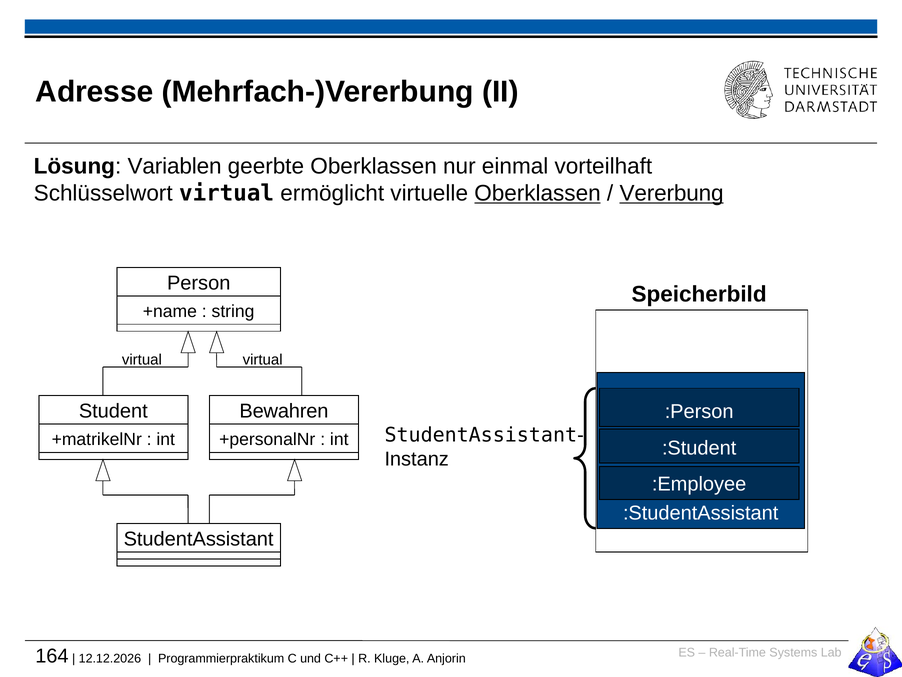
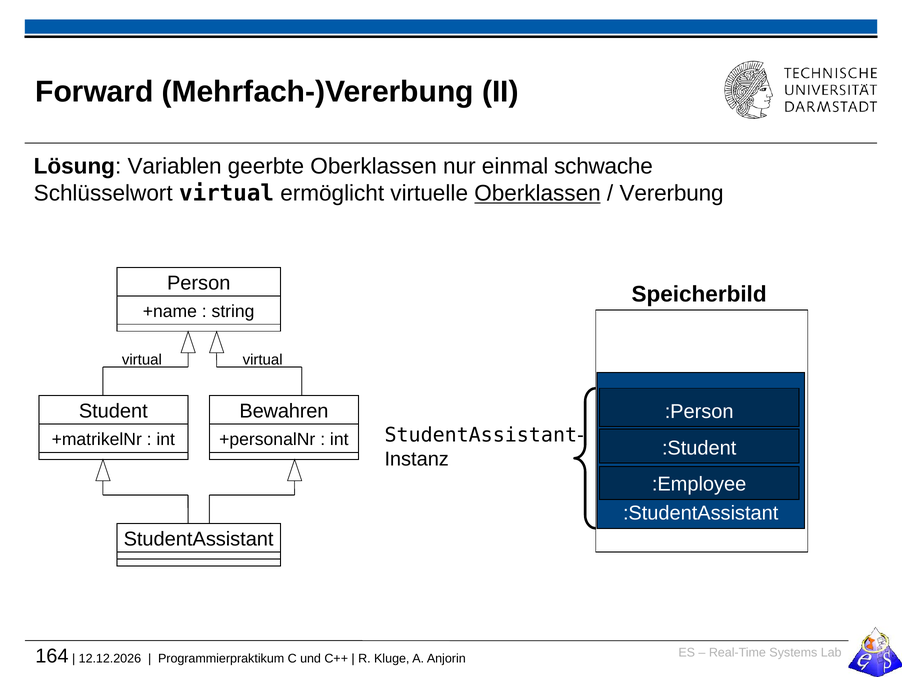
Adresse: Adresse -> Forward (94, 92)
vorteilhaft: vorteilhaft -> schwache (603, 166)
Vererbung underline: present -> none (672, 193)
